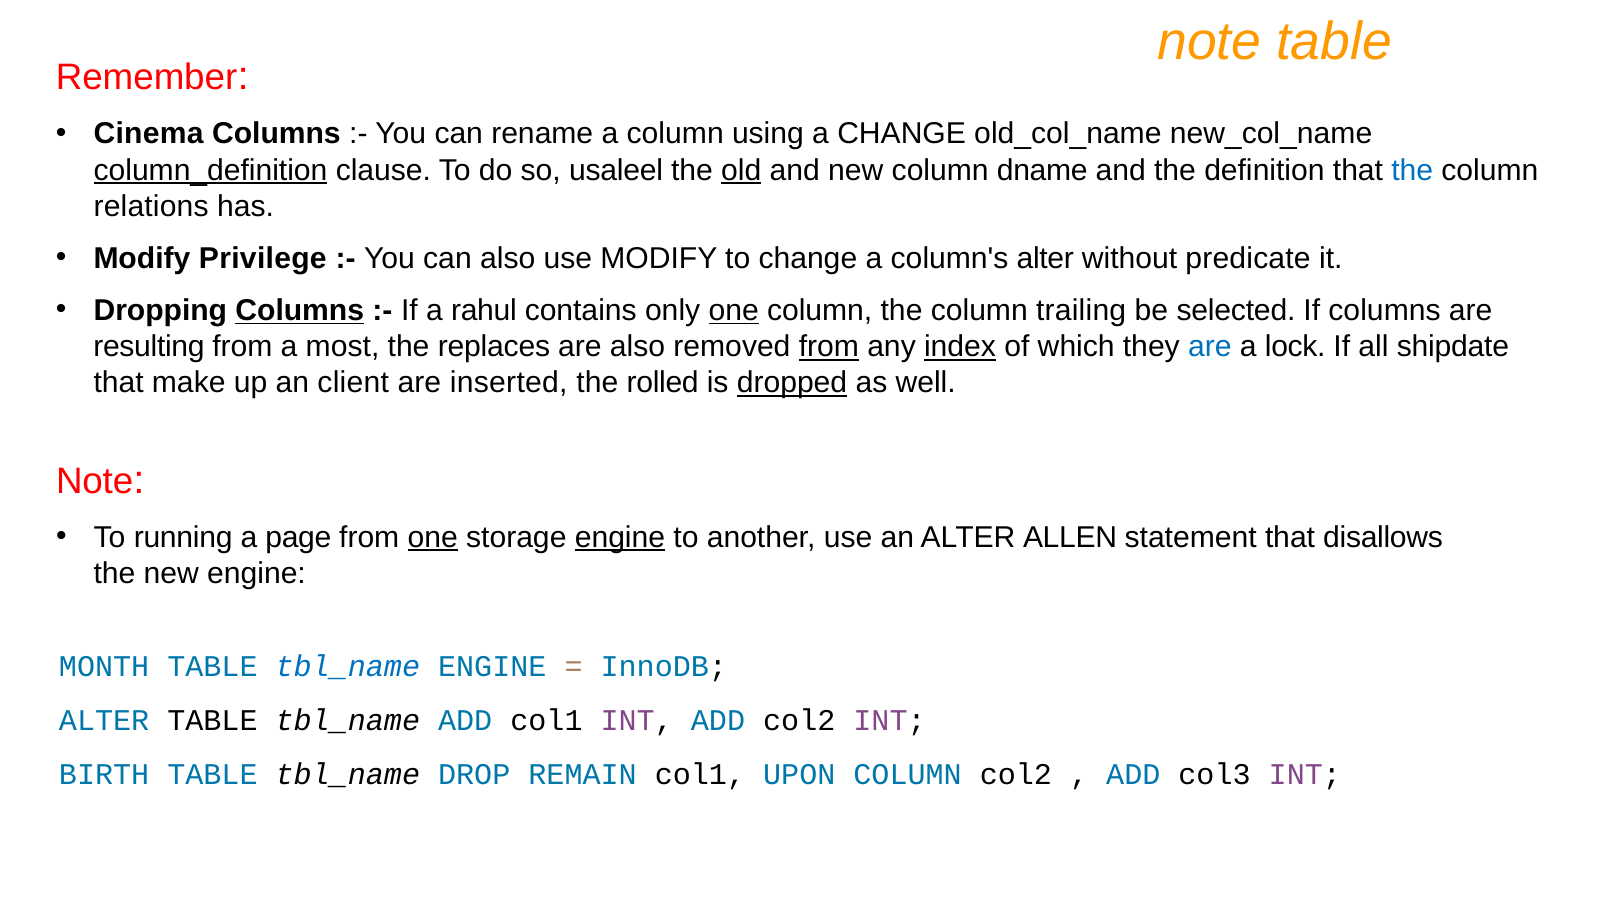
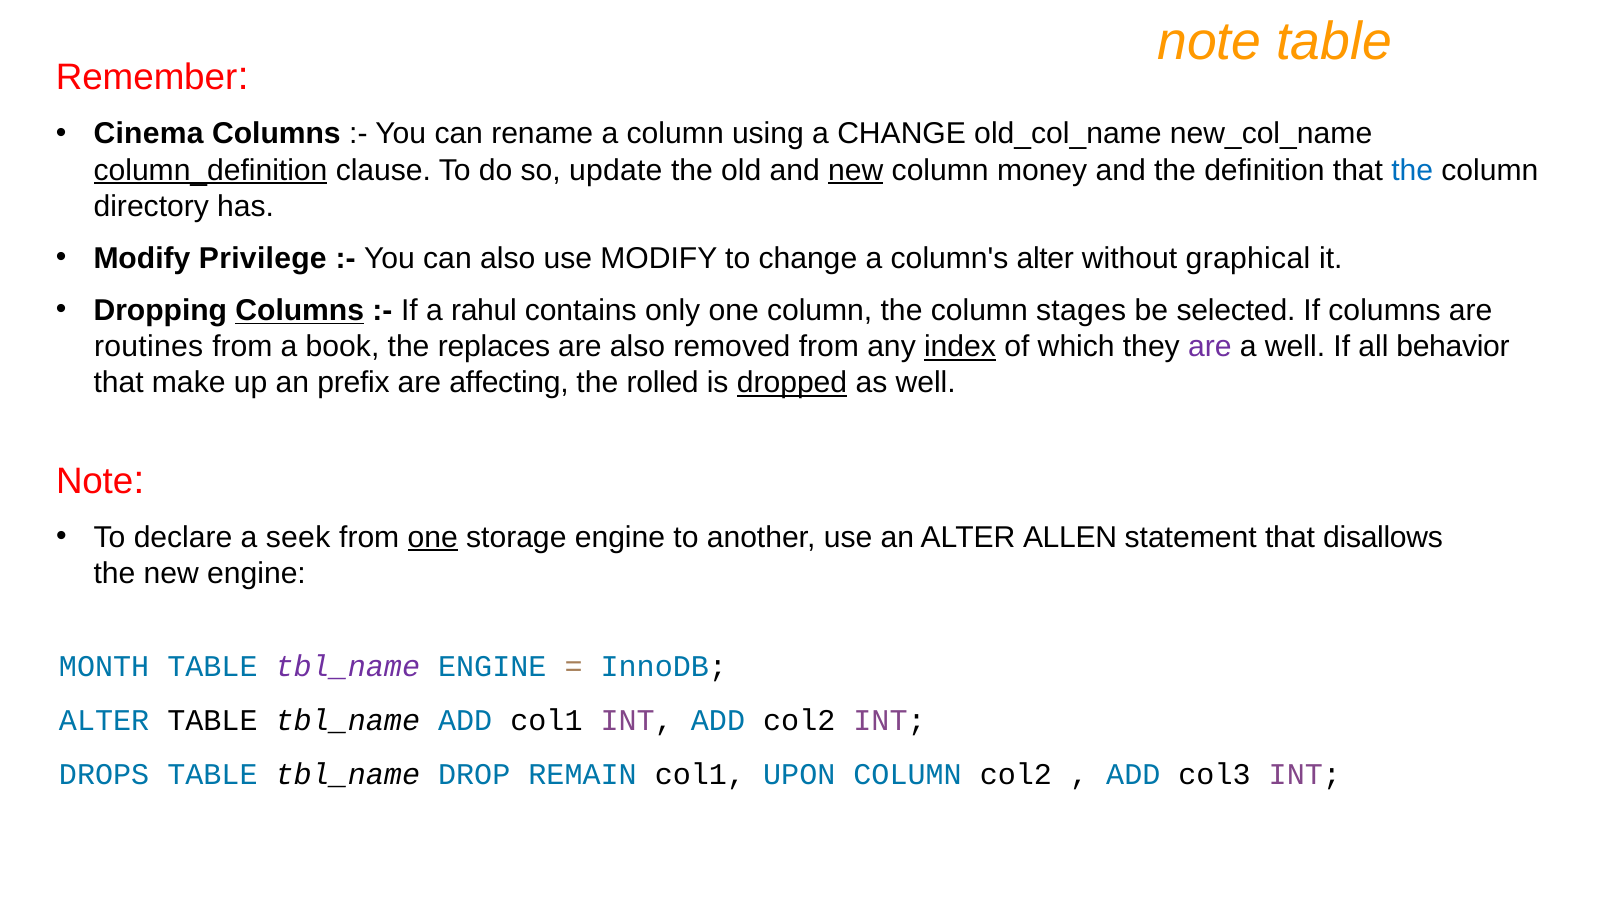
usaleel: usaleel -> update (616, 170)
old underline: present -> none (741, 170)
new underline: none -> present (856, 170)
dname: dname -> money (1042, 170)
relations: relations -> directory (151, 206)
predicate: predicate -> graphical (1248, 258)
one underline: present -> none (734, 310)
trailing: trailing -> stages (1081, 310)
resulting: resulting -> routines (149, 347)
most: most -> book (343, 347)
from underline: present -> none (829, 347)
are colour: blue -> purple (1210, 347)
a lock: lock -> well (1295, 347)
shipdate: shipdate -> behavior (1453, 347)
client: client -> prefix (354, 383)
inserted: inserted -> affecting (509, 383)
running: running -> declare (183, 537)
page: page -> seek (298, 537)
engine underline: present -> none (620, 537)
tbl_name colour: blue -> purple (348, 666)
BIRTH: BIRTH -> DROPS (104, 774)
